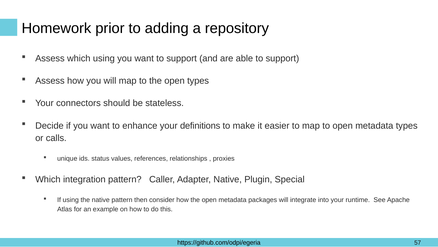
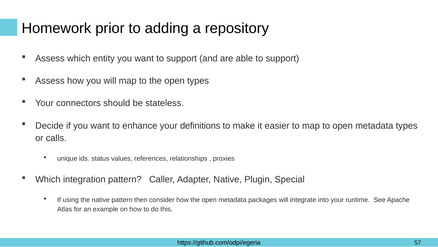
which using: using -> entity (104, 58)
